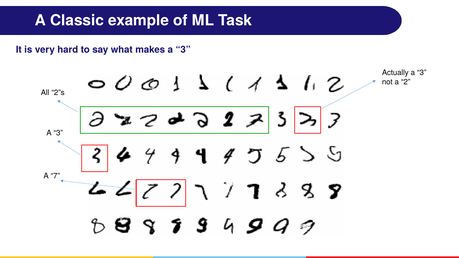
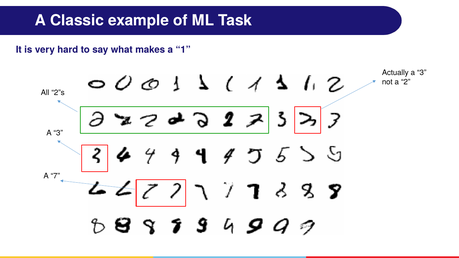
makes a 3: 3 -> 1 (183, 50)
